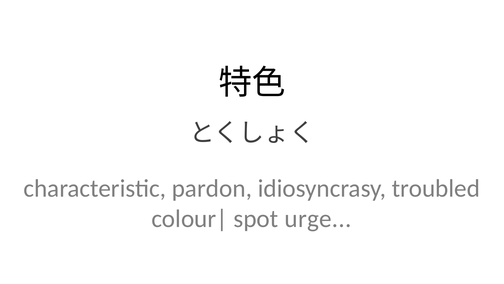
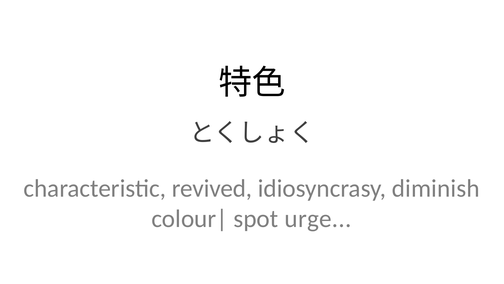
pardon: pardon -> revived (212, 188)
troubled: troubled -> diminish (436, 188)
